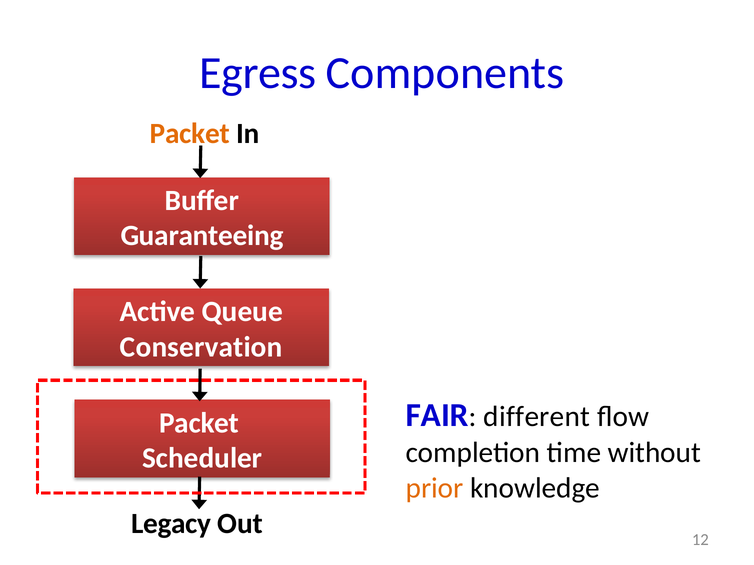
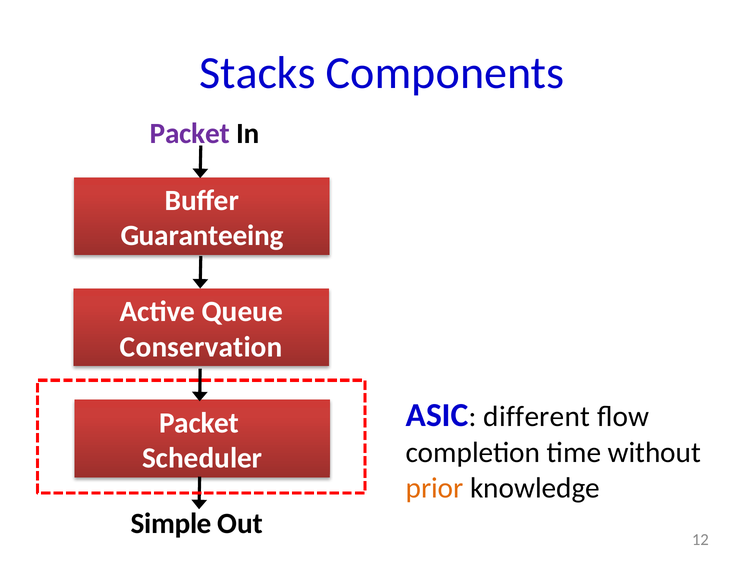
Egress: Egress -> Stacks (258, 73)
Packet colour: orange -> purple (190, 134)
FAIR: FAIR -> ASIC (437, 416)
Legacy: Legacy -> Simple (171, 524)
